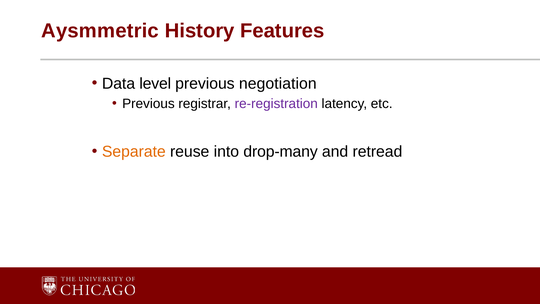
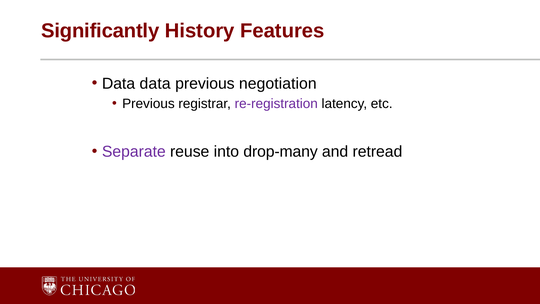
Aysmmetric: Aysmmetric -> Significantly (100, 31)
Data level: level -> data (155, 83)
Separate colour: orange -> purple (134, 152)
